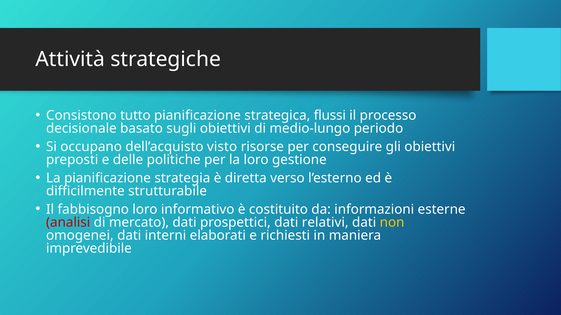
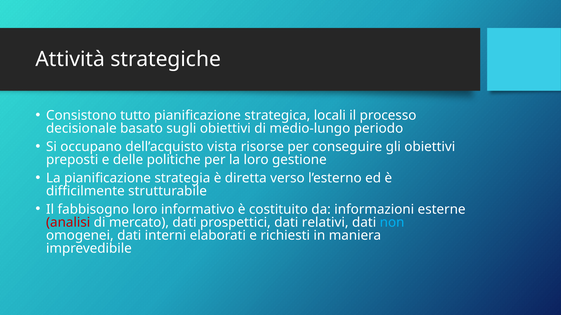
flussi: flussi -> locali (330, 116)
visto: visto -> vista (222, 147)
non colour: yellow -> light blue (392, 223)
